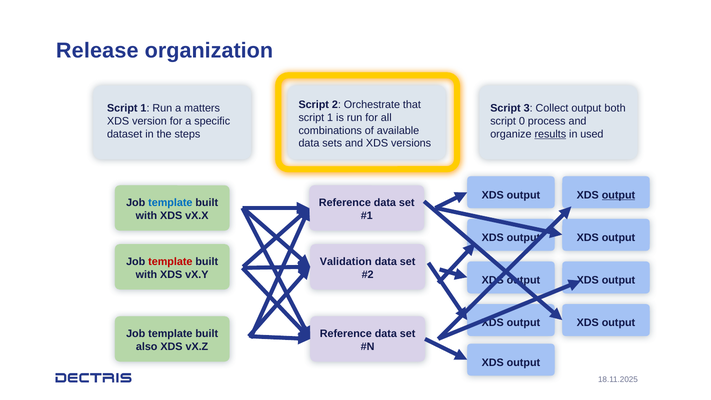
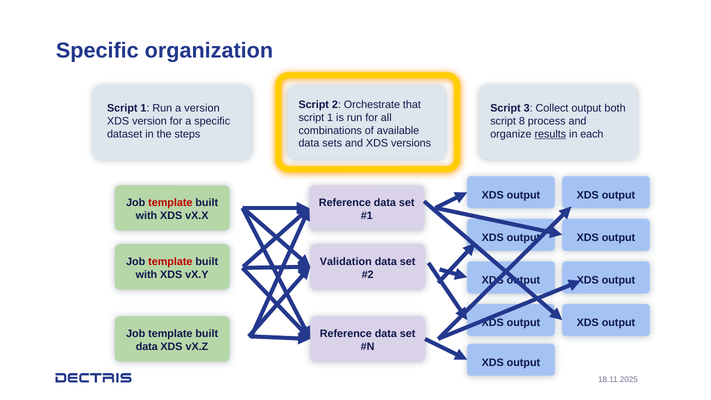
Release: Release -> Specific (97, 51)
a matters: matters -> version (202, 108)
0: 0 -> 8 (522, 121)
used: used -> each (592, 134)
output underline: present -> none (618, 195)
template colour: blue -> red (170, 203)
also: also -> data (147, 347)
